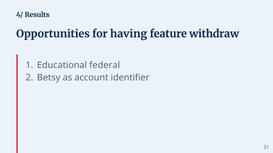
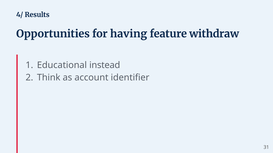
federal: federal -> instead (105, 65)
Betsy: Betsy -> Think (49, 78)
